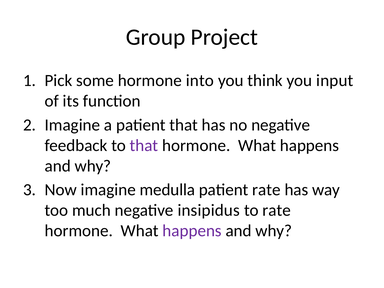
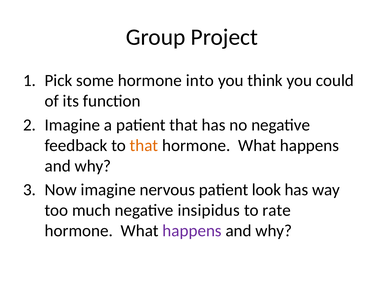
input: input -> could (335, 81)
that colour: purple -> orange (144, 145)
medulla: medulla -> nervous (167, 190)
patient rate: rate -> look (266, 190)
